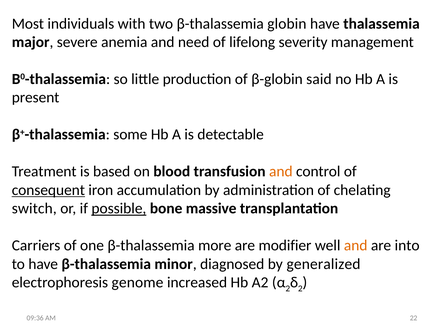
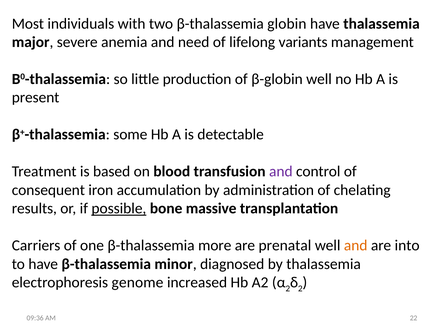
severity: severity -> variants (303, 42)
β-globin said: said -> well (319, 79)
and colour: orange -> purple (281, 172)
consequent underline: present -> none (48, 190)
switch: switch -> results (34, 209)
modifier: modifier -> prenatal (285, 246)
by generalized: generalized -> thalassemia (324, 264)
